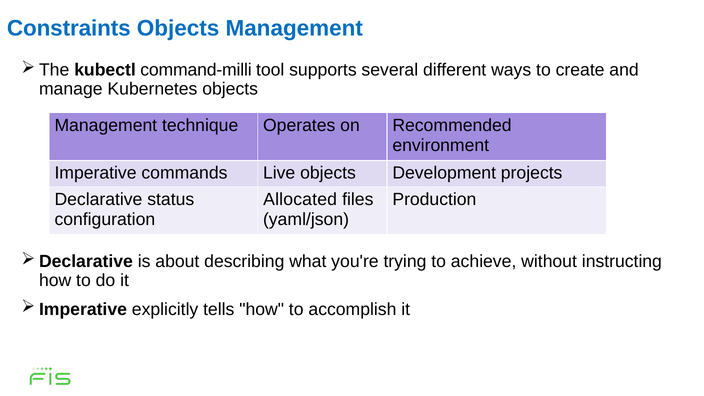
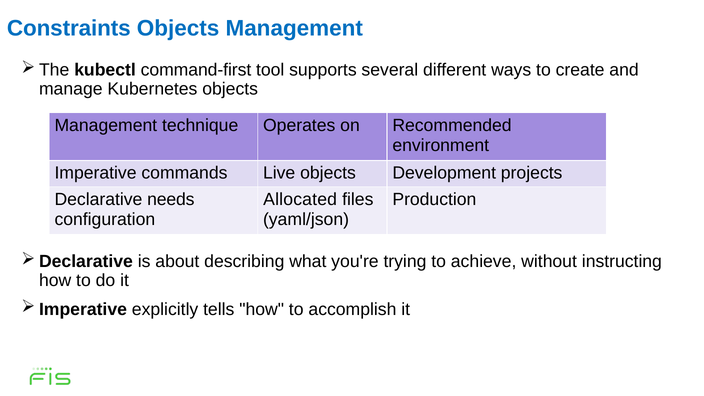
command-milli: command-milli -> command-first (196, 70)
status: status -> needs (171, 200)
